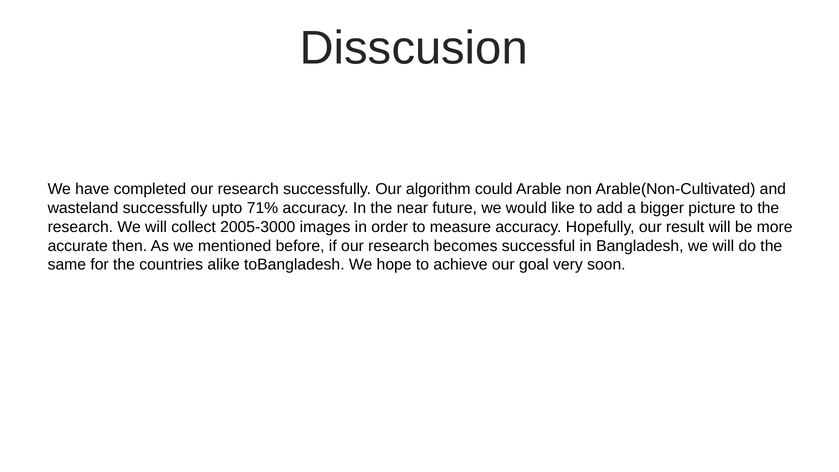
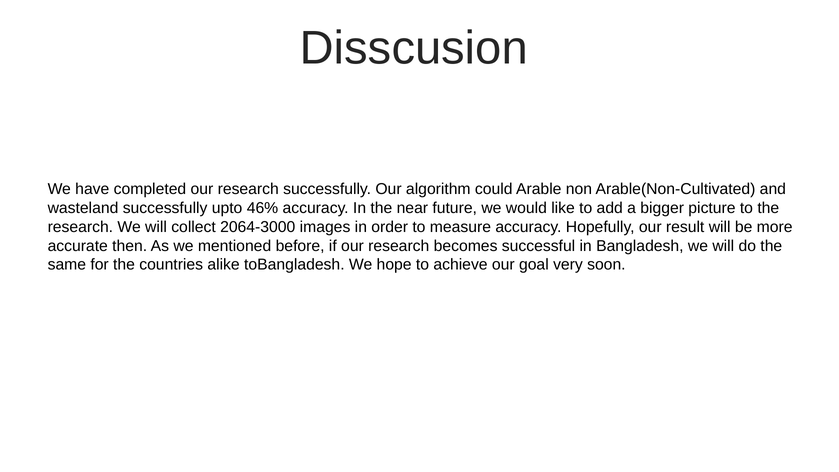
71%: 71% -> 46% (263, 208)
2005-3000: 2005-3000 -> 2064-3000 (258, 227)
